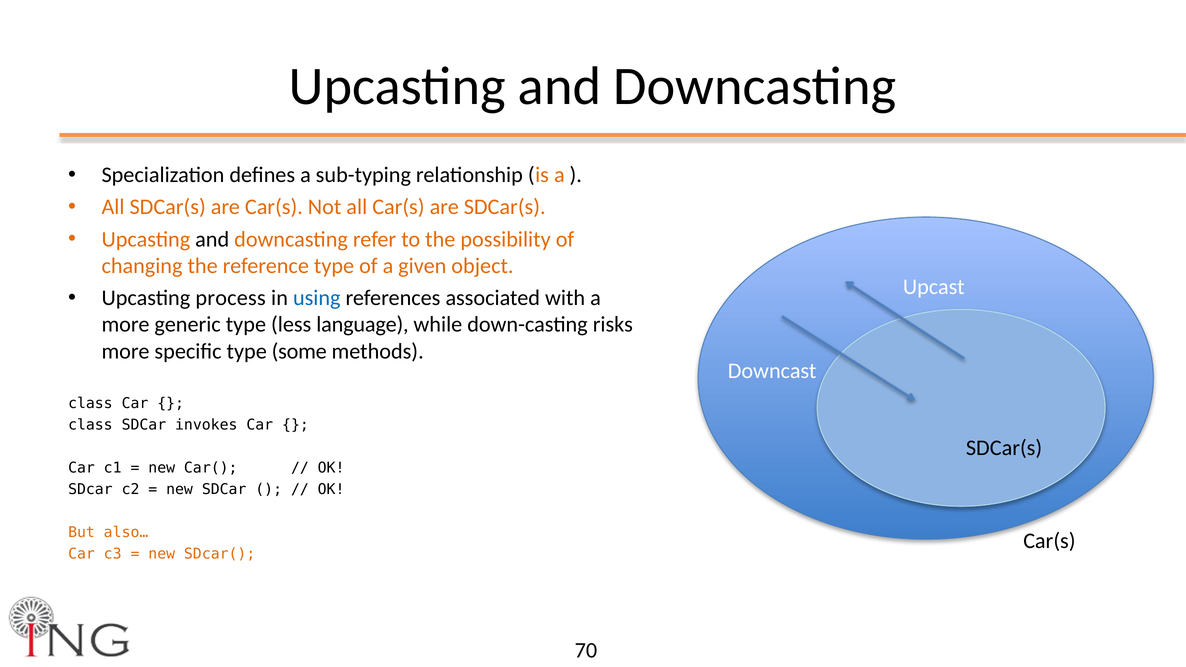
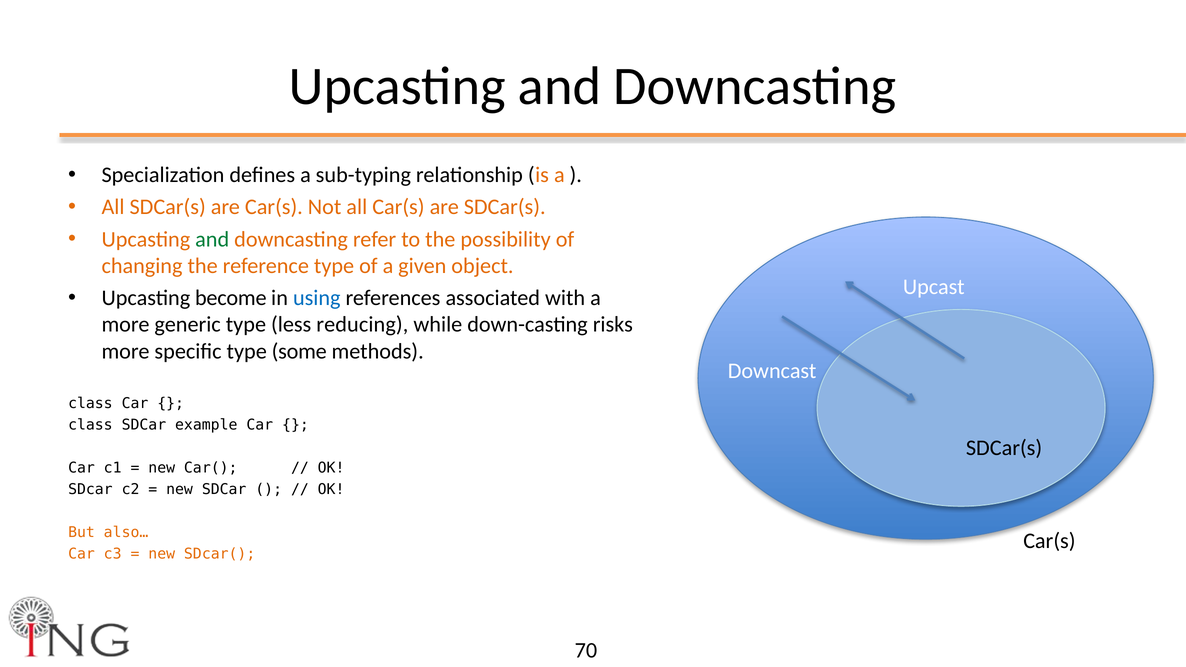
and colour: black -> green (212, 239)
process: process -> become (231, 298)
language: language -> reducing (362, 325)
invokes: invokes -> example (206, 425)
